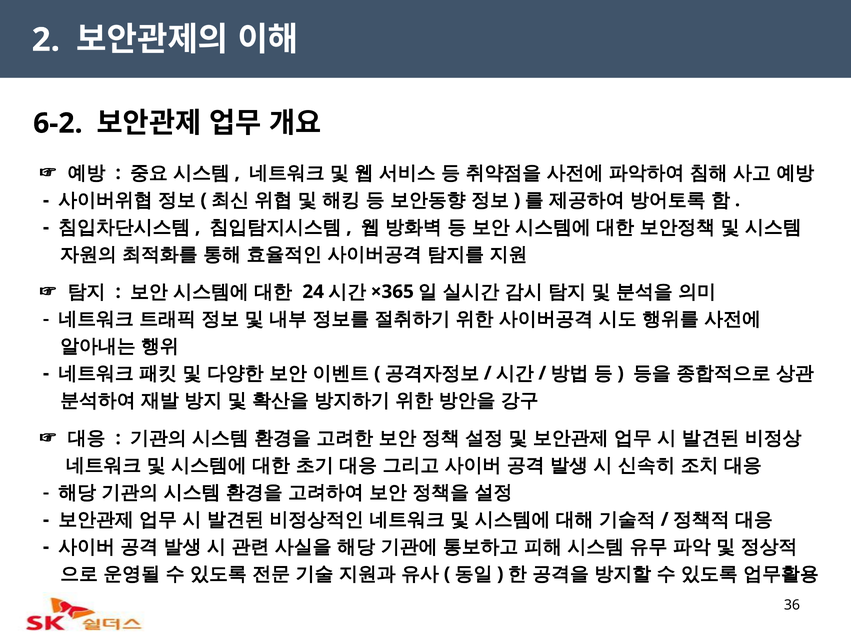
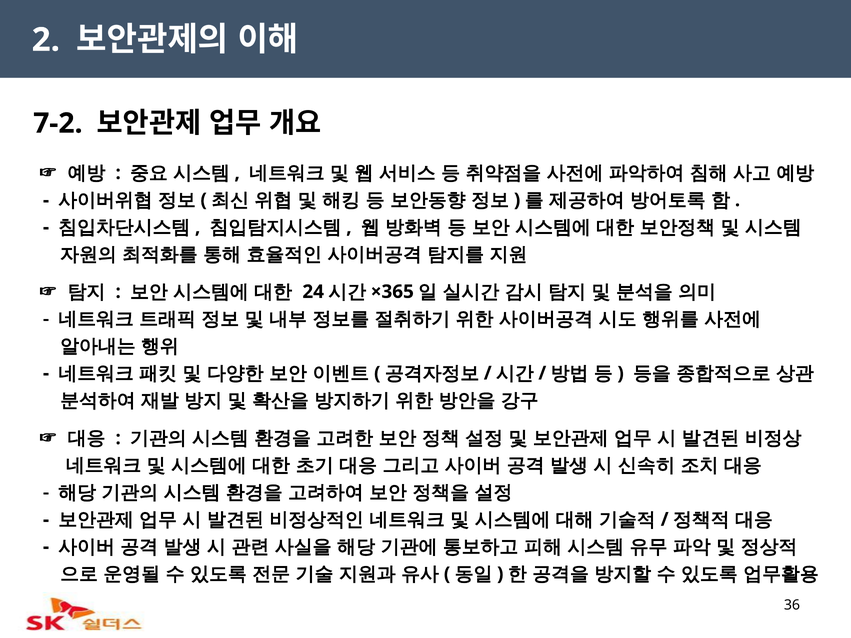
6-2: 6-2 -> 7-2 (58, 123)
